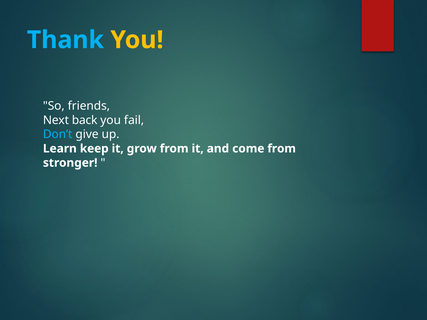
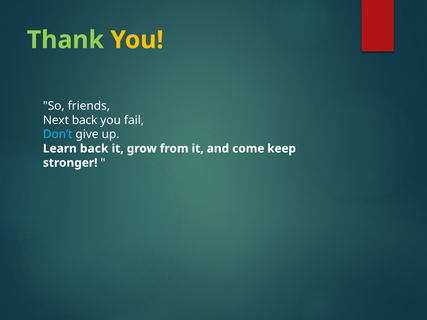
Thank colour: light blue -> light green (65, 40)
Learn keep: keep -> back (94, 149)
come from: from -> keep (282, 149)
